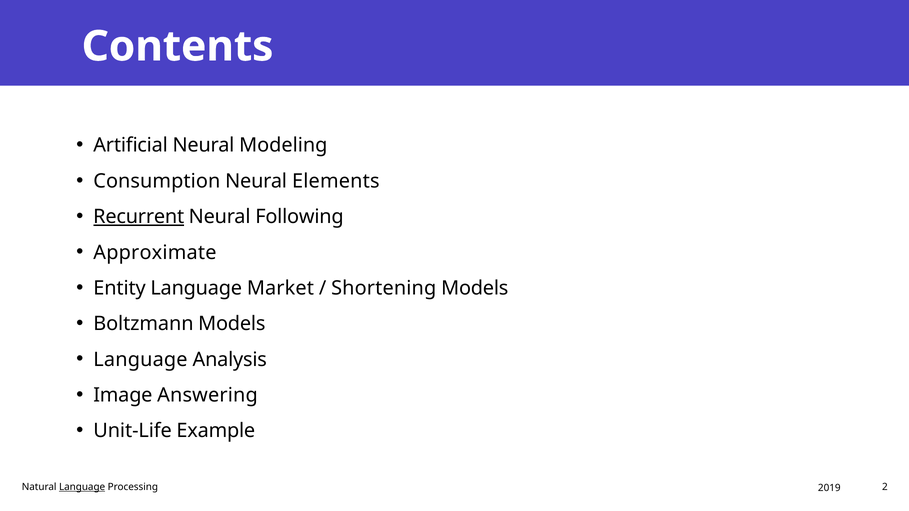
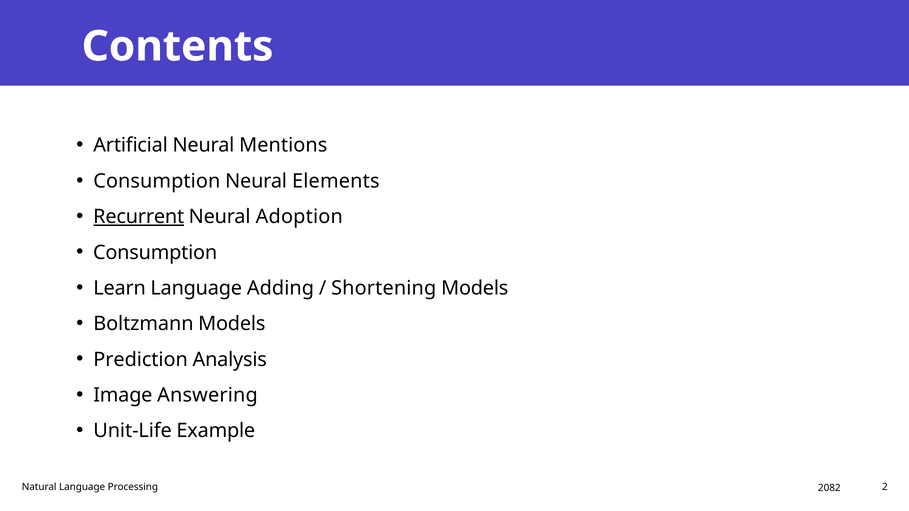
Modeling: Modeling -> Mentions (283, 146)
Following: Following -> Adoption (299, 217)
Approximate: Approximate -> Consumption (155, 253)
Entity: Entity -> Learn (120, 288)
Market: Market -> Adding (280, 288)
Language: Language -> Prediction (141, 360)
Language underline: present -> none (82, 487)
2019: 2019 -> 2082 (829, 488)
